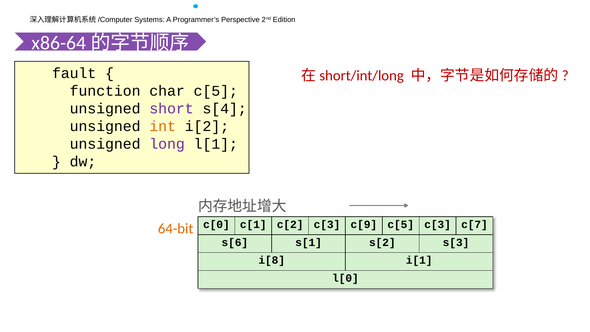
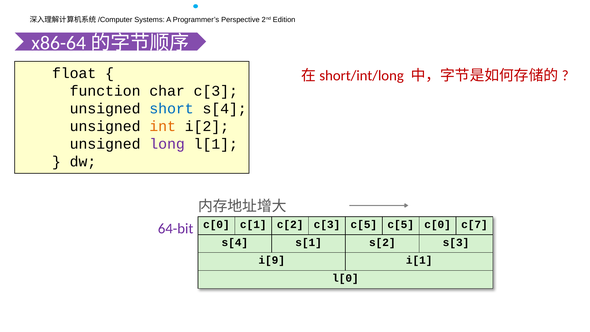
fault: fault -> float (74, 73)
char c[5: c[5 -> c[3 (216, 91)
short colour: purple -> blue (172, 109)
c[3 c[9: c[9 -> c[5 (364, 224)
c[5 c[3: c[3 -> c[0 (438, 224)
64-bit colour: orange -> purple (176, 229)
s[6: s[6 -> s[4 (235, 242)
i[8: i[8 -> i[9 (272, 260)
